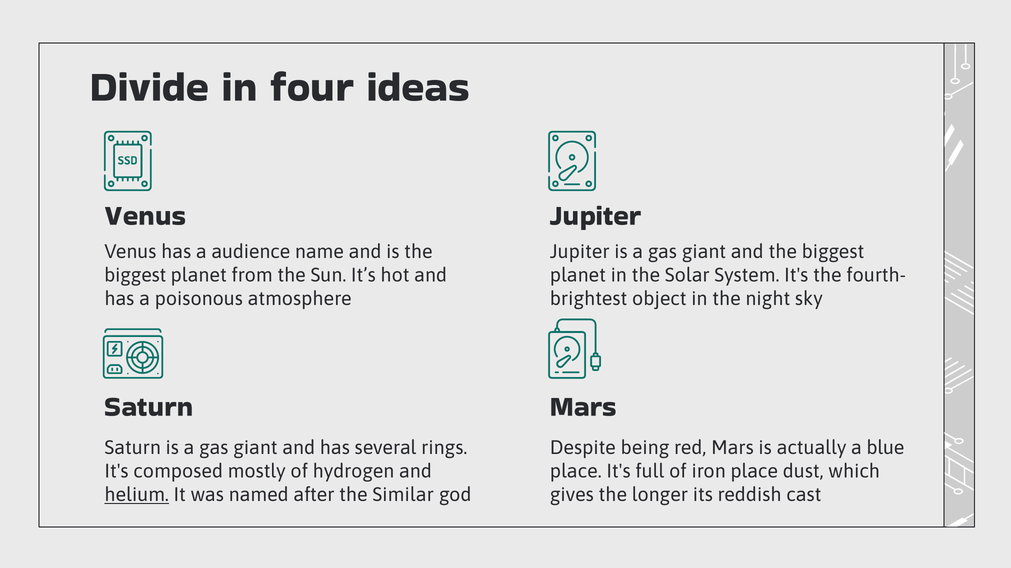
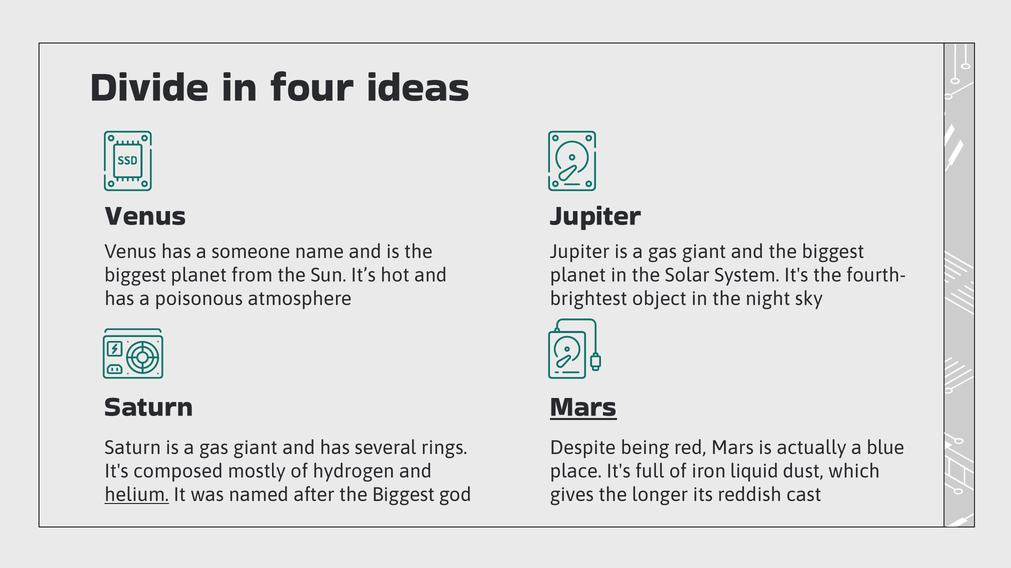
audience: audience -> someone (251, 252)
Mars underline: none -> present (583, 407)
iron place: place -> liquid (754, 472)
after the Similar: Similar -> Biggest (403, 496)
